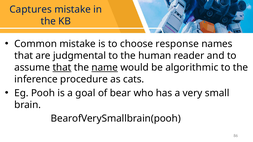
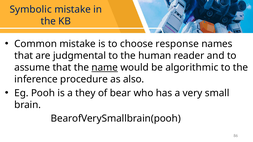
Captures: Captures -> Symbolic (31, 9)
that underline: present -> none (62, 68)
cats: cats -> also (134, 79)
goal: goal -> they (85, 93)
